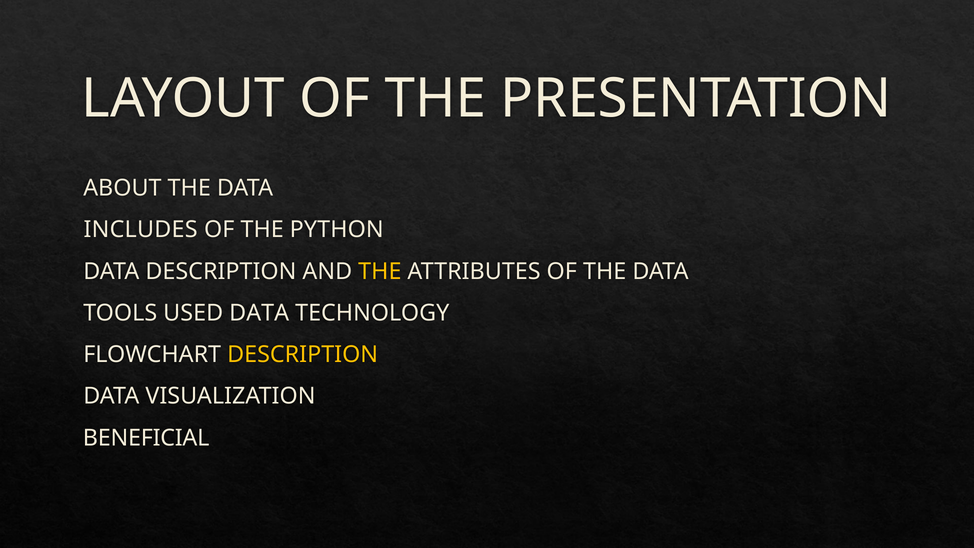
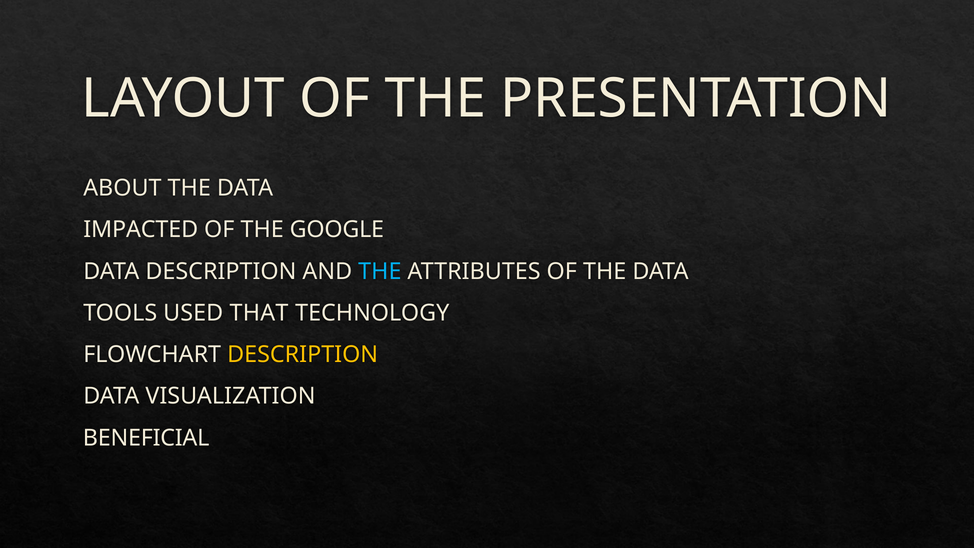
INCLUDES: INCLUDES -> IMPACTED (141, 230)
PYTHON: PYTHON -> GOOGLE (337, 230)
THE colour: yellow -> light blue (380, 271)
USED DATA: DATA -> THAT (259, 313)
